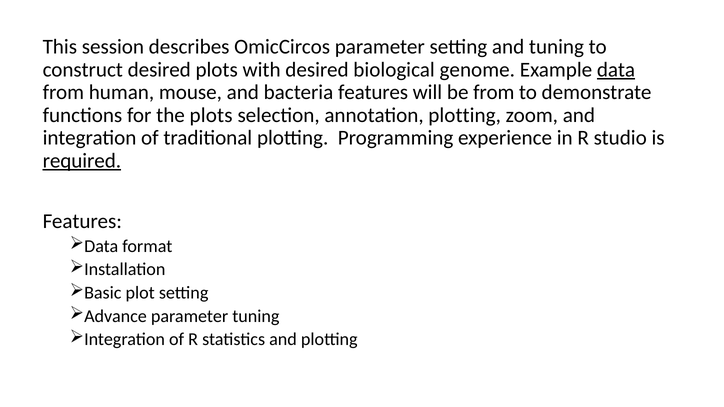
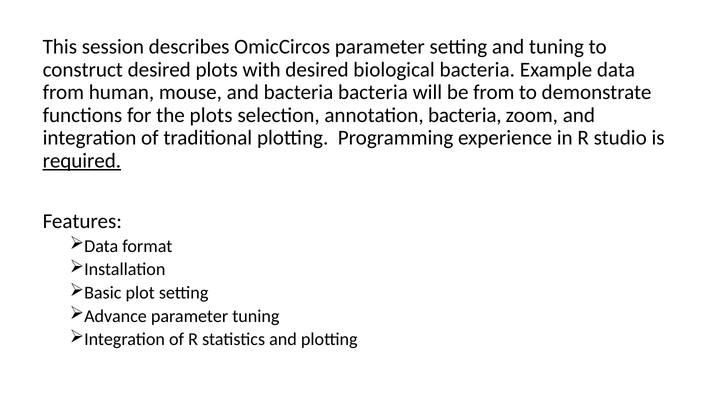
biological genome: genome -> bacteria (477, 70)
data underline: present -> none (616, 70)
bacteria features: features -> bacteria (373, 92)
annotation plotting: plotting -> bacteria (465, 115)
